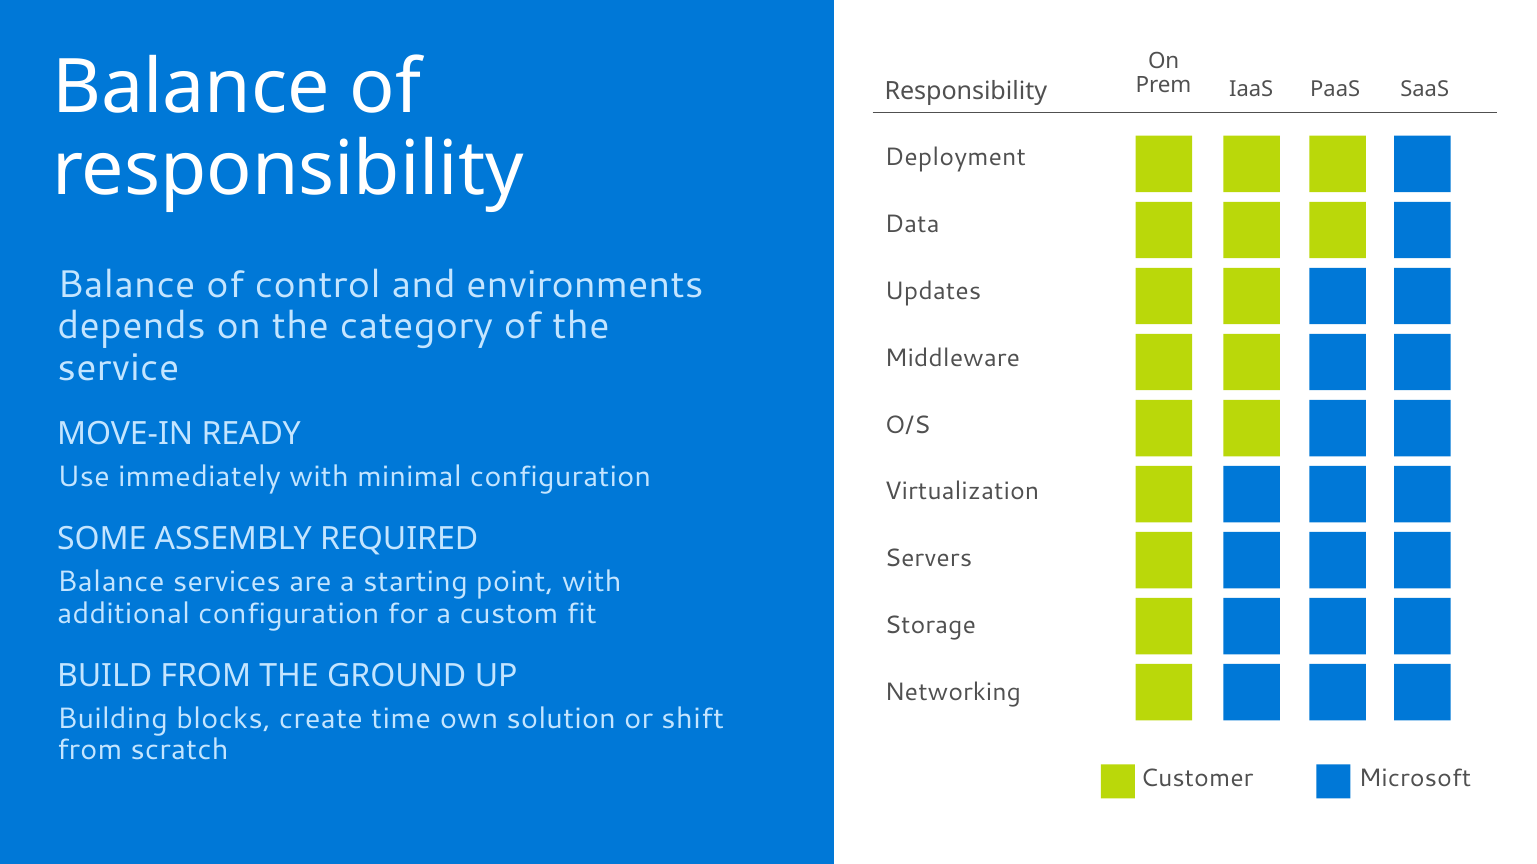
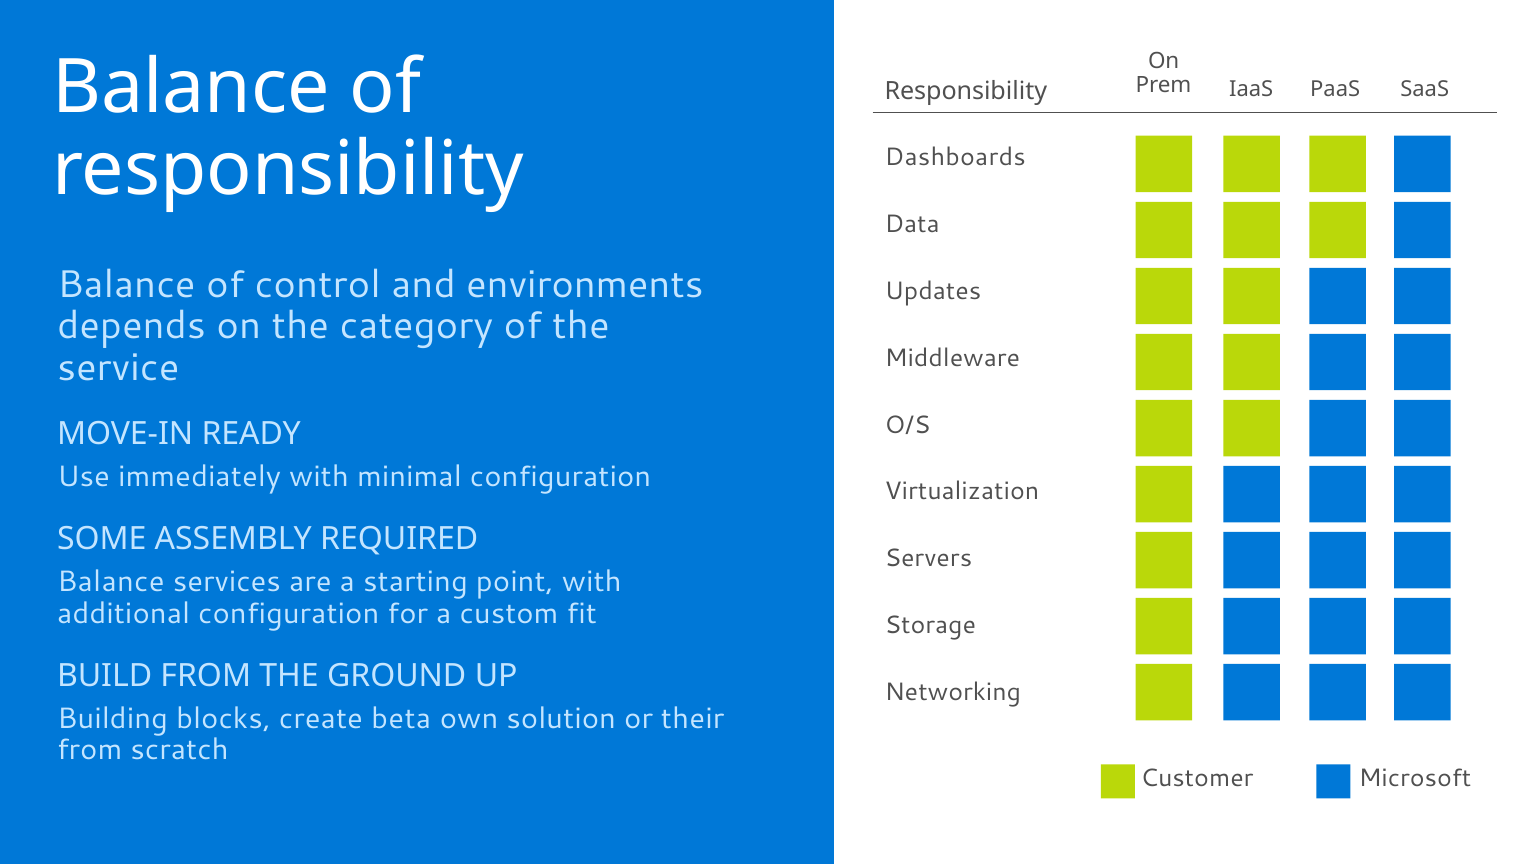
Deployment: Deployment -> Dashboards (955, 157)
time: time -> beta (401, 719)
shift: shift -> their (693, 719)
